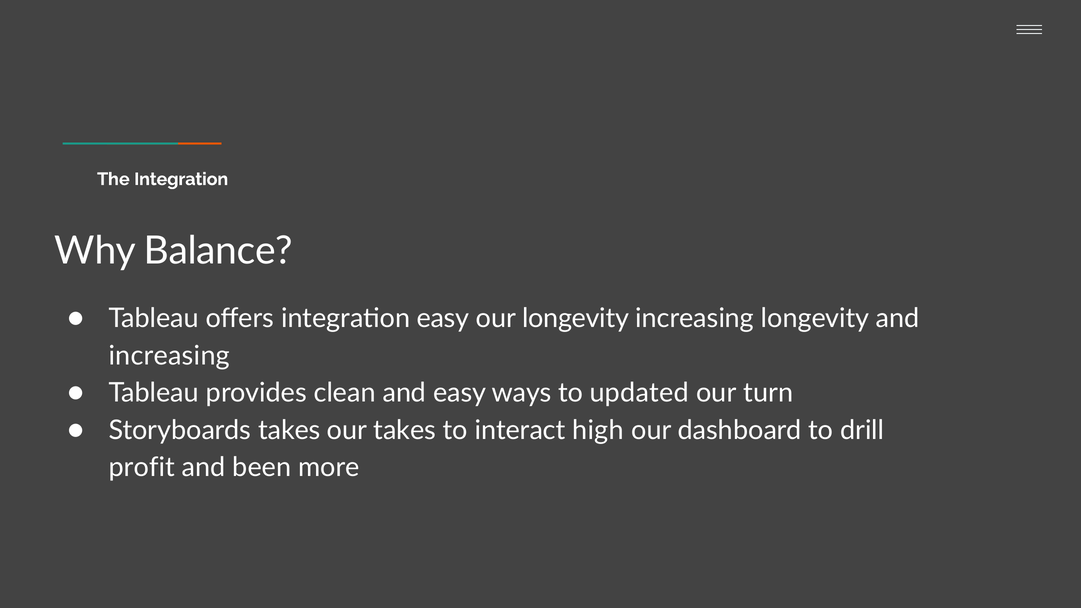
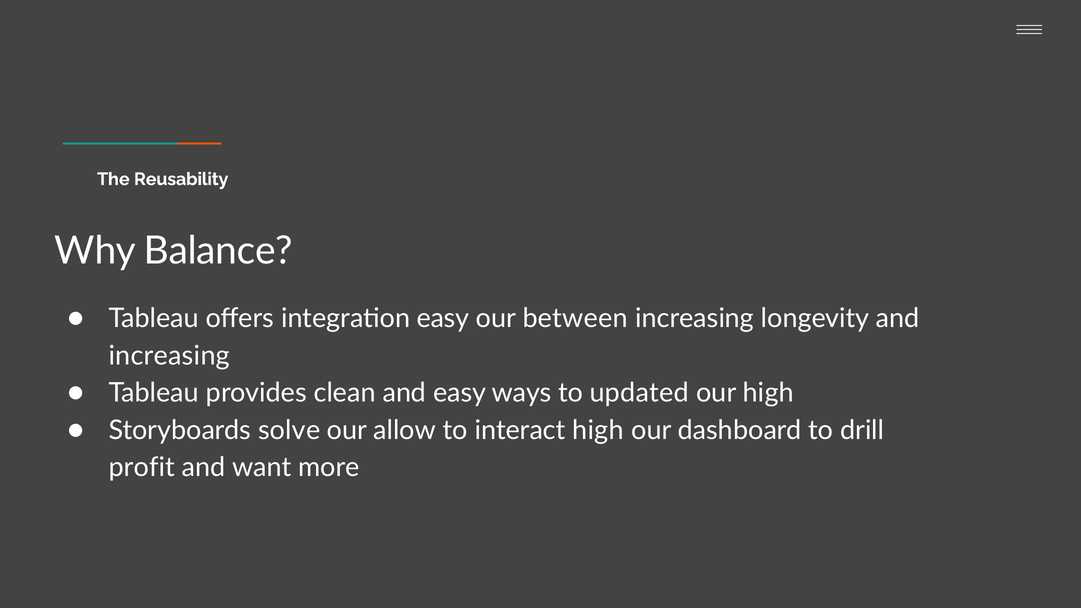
The Integration: Integration -> Reusability (181, 179)
our longevity: longevity -> between (575, 318)
our turn: turn -> high (768, 393)
Storyboards takes: takes -> solve (289, 430)
our takes: takes -> allow (405, 430)
been: been -> want (262, 468)
